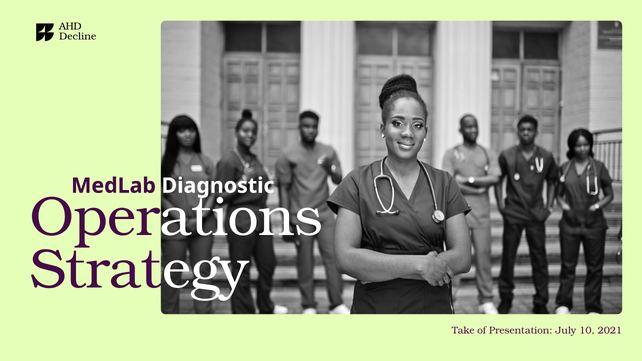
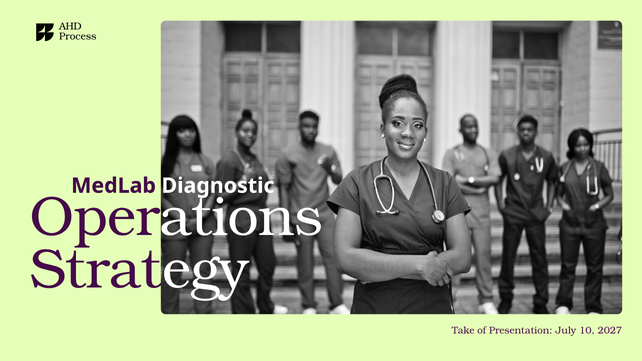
Decline: Decline -> Process (78, 36)
2021: 2021 -> 2027 (610, 331)
